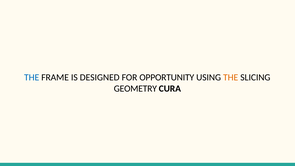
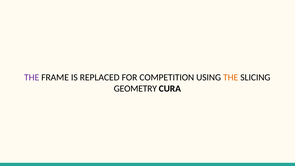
THE colour: blue -> purple (32, 77)
DESIGNED: DESIGNED -> REPLACED (100, 77)
OPPORTUNITY: OPPORTUNITY -> COMPETITION (167, 77)
